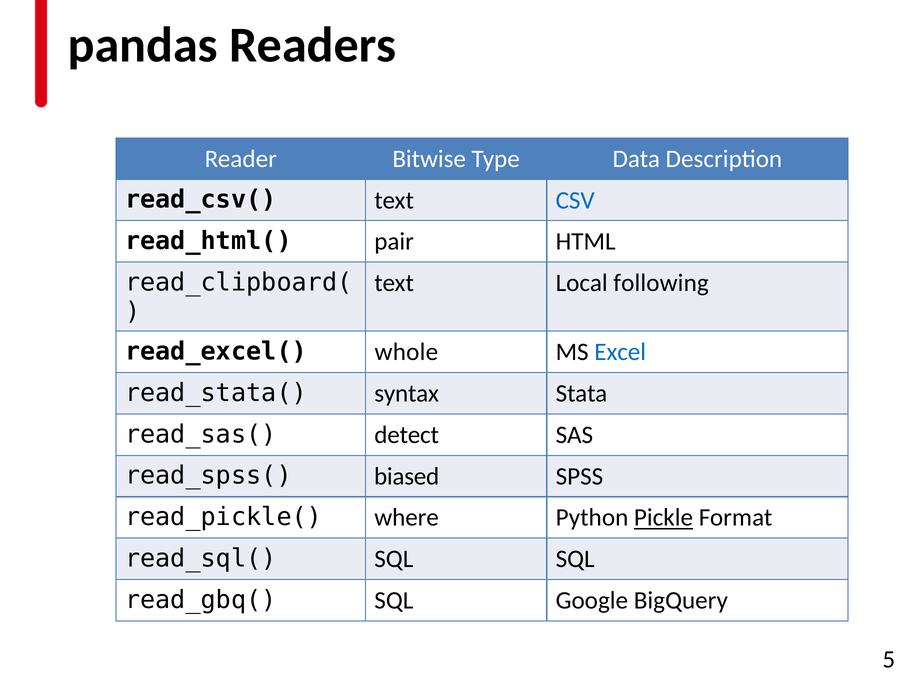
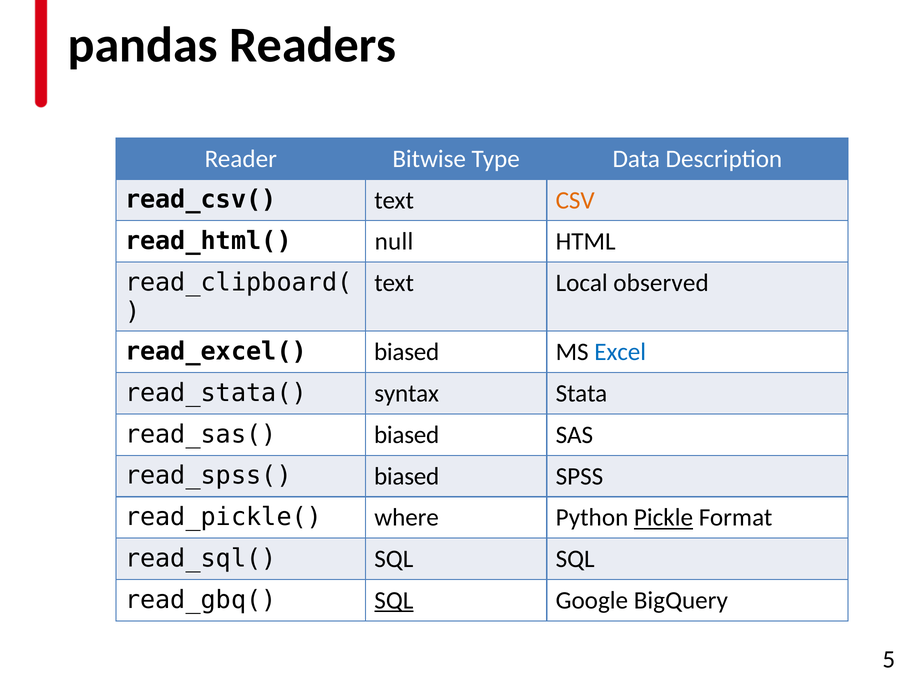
CSV colour: blue -> orange (575, 200)
pair: pair -> null (394, 242)
following: following -> observed (661, 283)
whole: whole -> biased (407, 352)
detect: detect -> biased (407, 435)
SQL underline: none -> present (394, 600)
